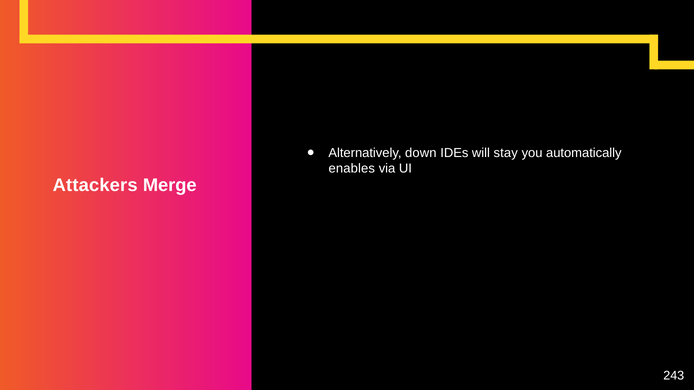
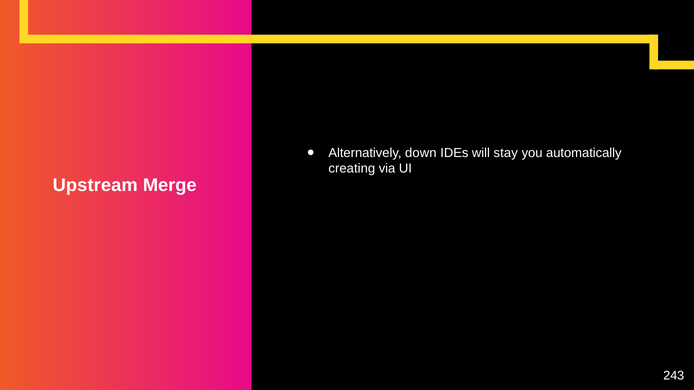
enables: enables -> creating (352, 169)
Attackers: Attackers -> Upstream (95, 185)
